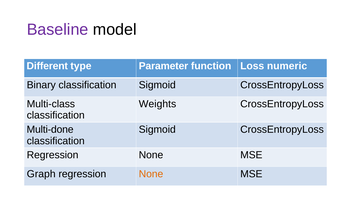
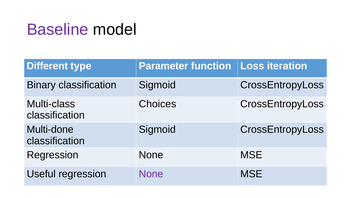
numeric: numeric -> iteration (287, 66)
Weights: Weights -> Choices (158, 104)
Graph: Graph -> Useful (41, 173)
None colour: orange -> purple (151, 173)
